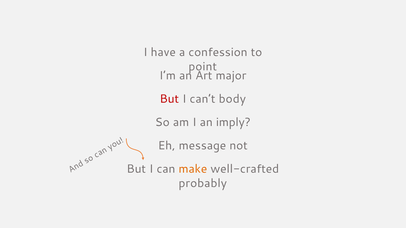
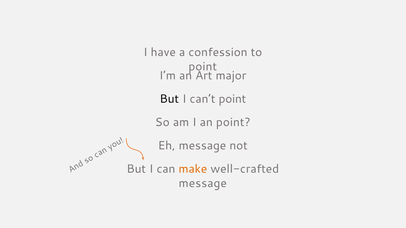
But colour: red -> black (169, 99)
can’t body: body -> point (232, 99)
an imply: imply -> point (233, 122)
probably: probably -> message (203, 184)
